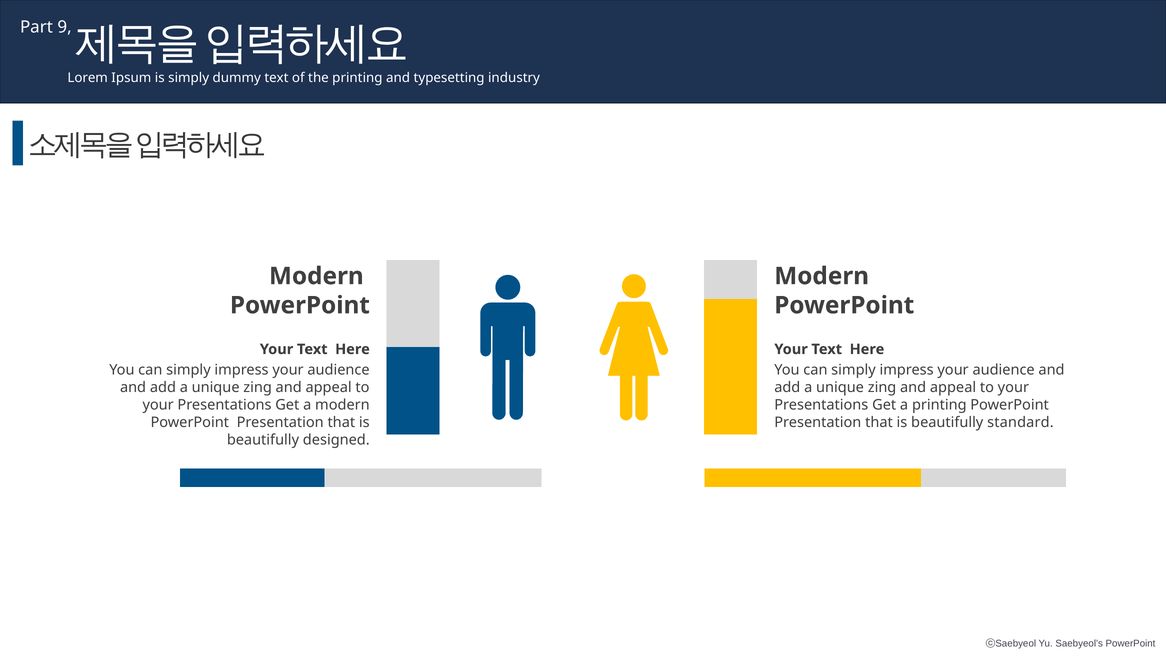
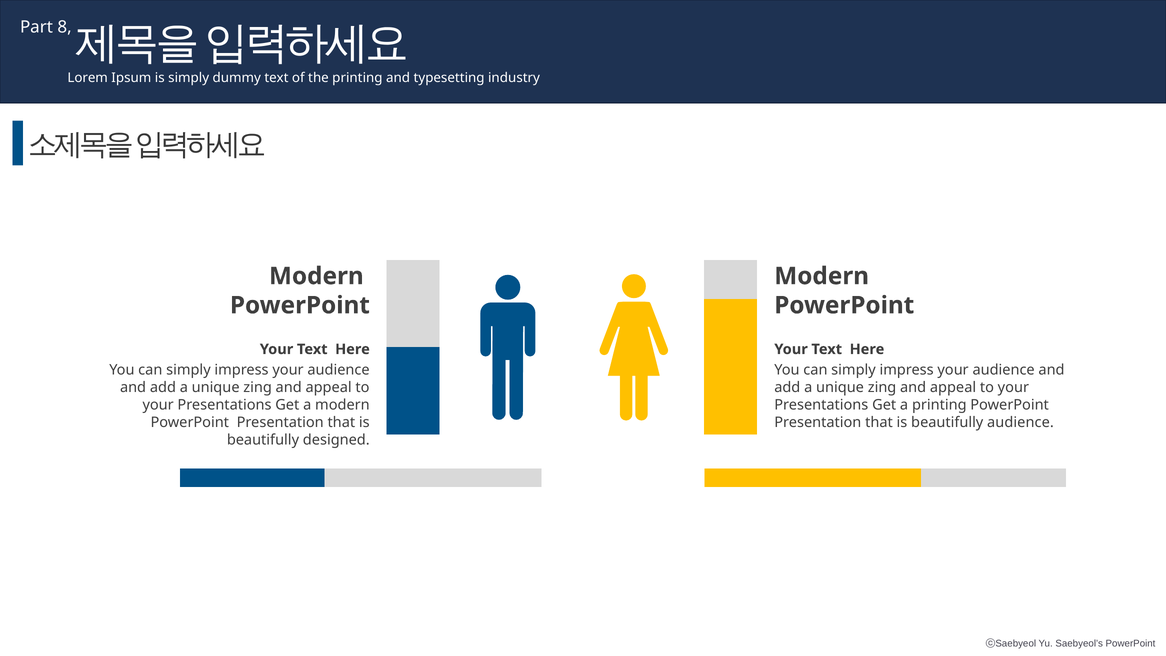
9: 9 -> 8 (65, 27)
beautifully standard: standard -> audience (1020, 422)
